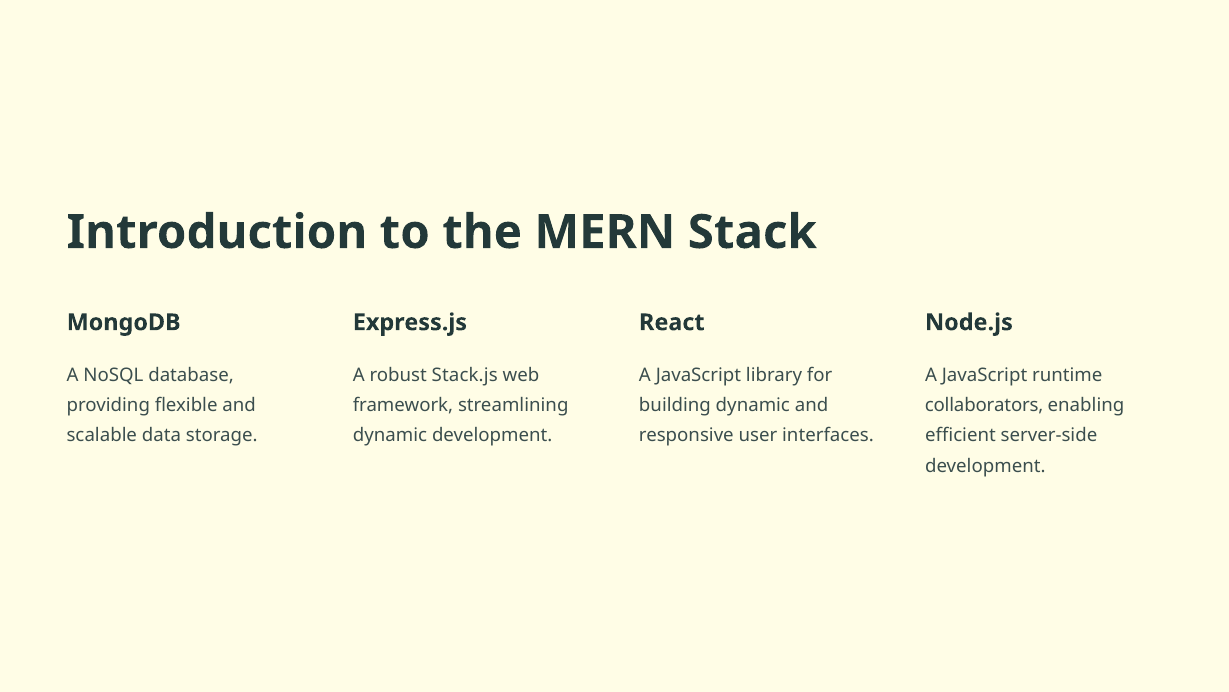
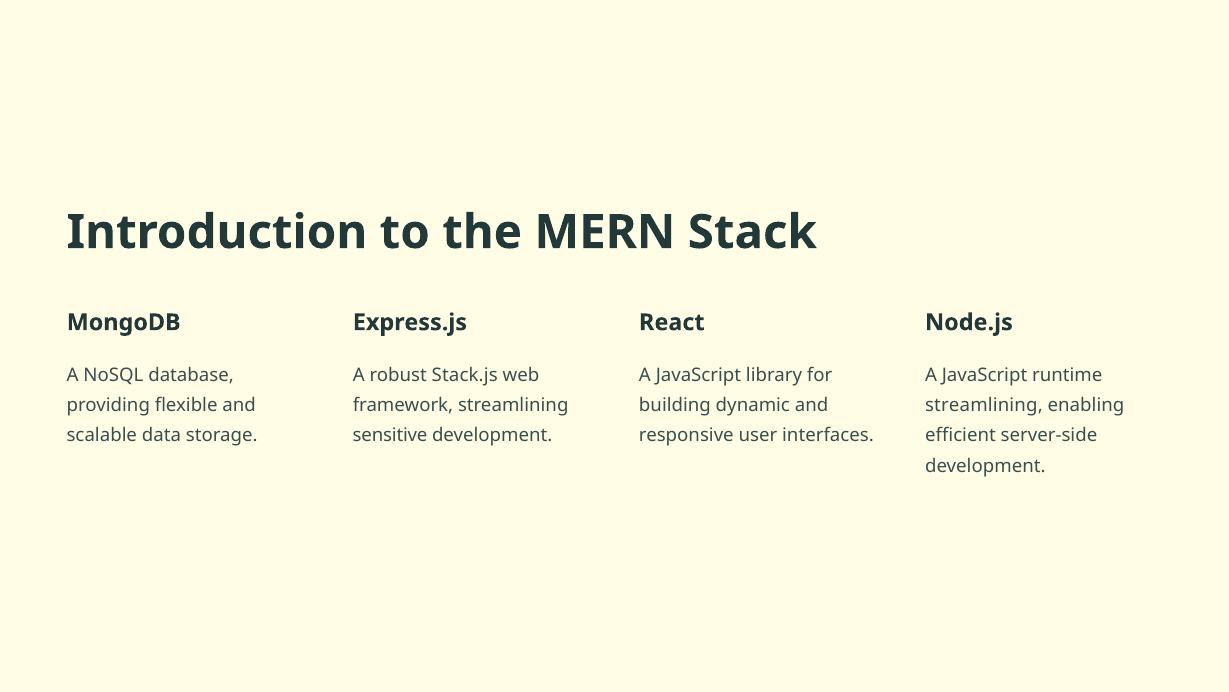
collaborators: collaborators -> streamlining (984, 405)
dynamic: dynamic -> sensitive (390, 435)
